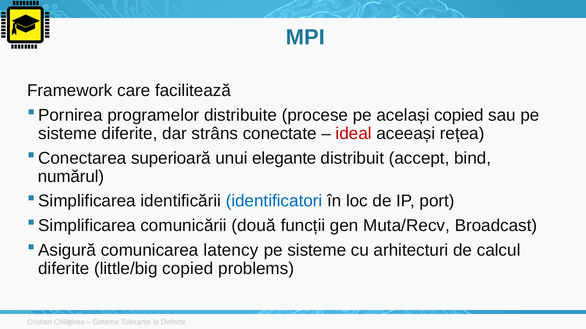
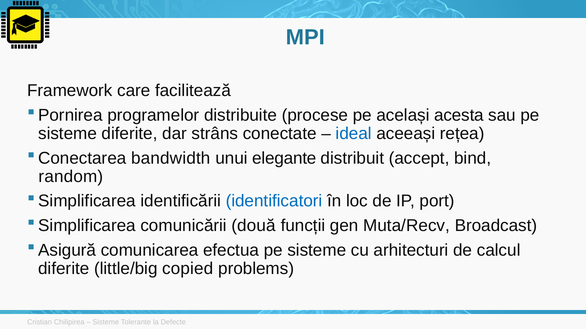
același copied: copied -> acesta (459, 115)
ideal colour: red -> blue (354, 134)
superioară: superioară -> bandwidth (171, 158)
numărul: numărul -> random (71, 177)
latency: latency -> efectua (231, 251)
